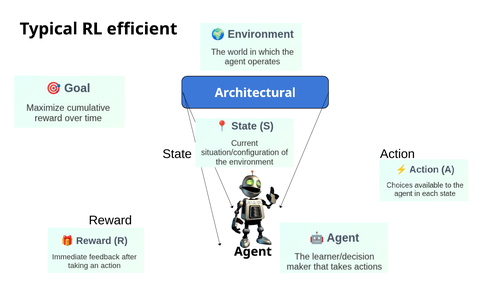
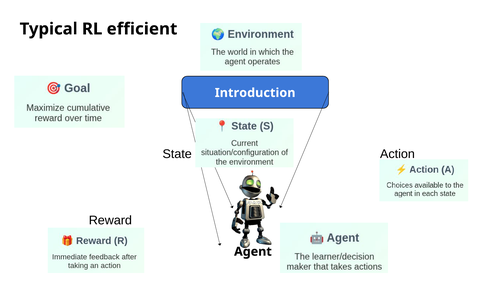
Architectural: Architectural -> Introduction (255, 93)
